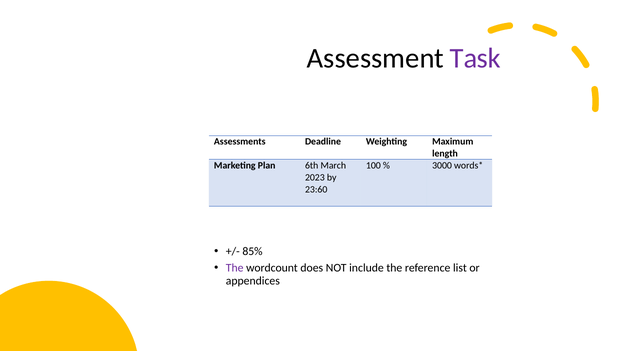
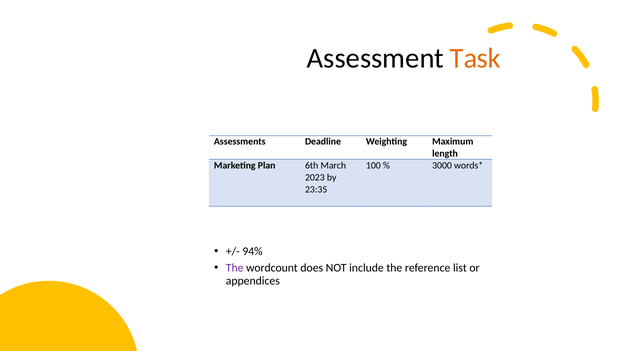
Task colour: purple -> orange (475, 58)
23:60: 23:60 -> 23:35 (316, 190)
85%: 85% -> 94% (253, 252)
